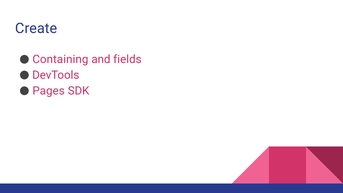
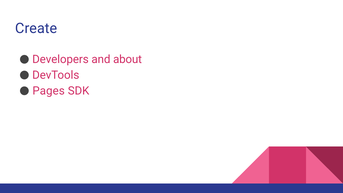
Containing: Containing -> Developers (60, 59)
fields: fields -> about (128, 59)
